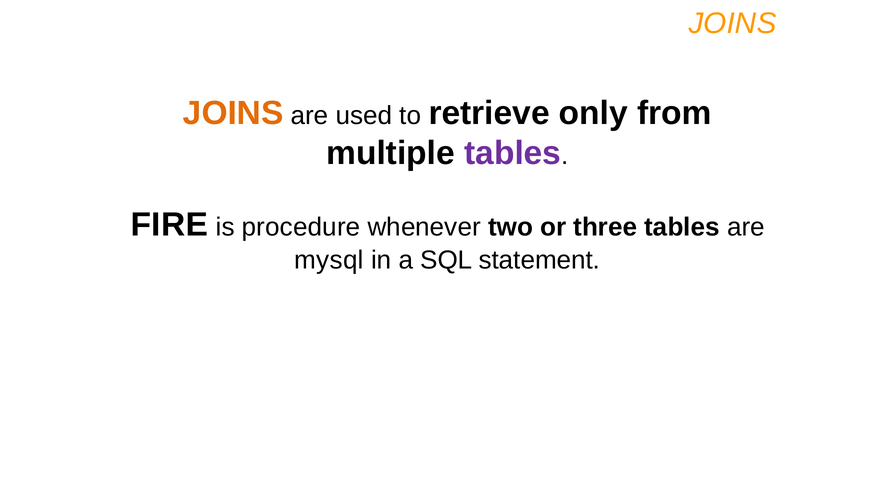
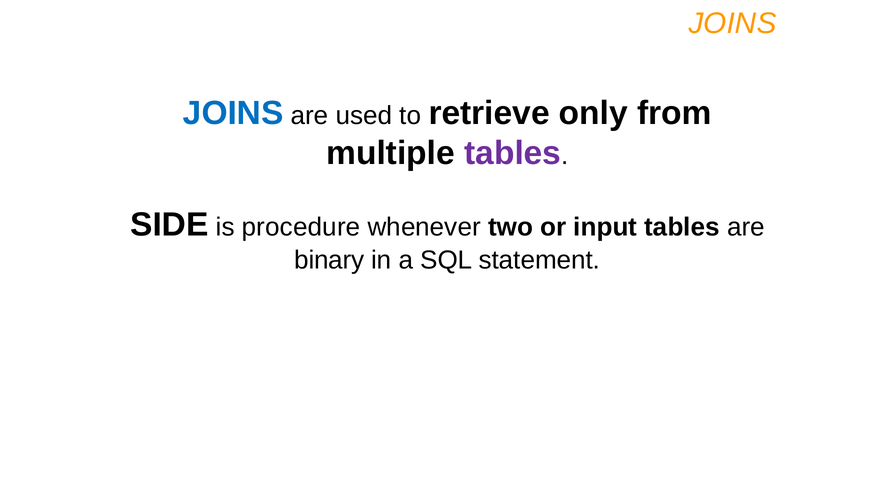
JOINS colour: orange -> blue (233, 113)
FIRE: FIRE -> SIDE (169, 225)
three: three -> input (605, 227)
mysql: mysql -> binary (329, 260)
